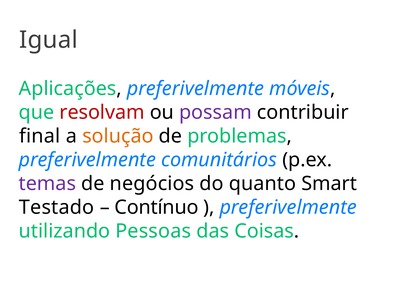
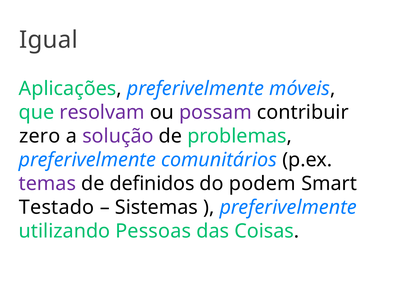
resolvam colour: red -> purple (102, 112)
final: final -> zero (40, 136)
solução colour: orange -> purple (118, 136)
negócios: negócios -> definidos (152, 184)
quanto: quanto -> podem (262, 184)
Contínuo: Contínuo -> Sistemas (156, 207)
